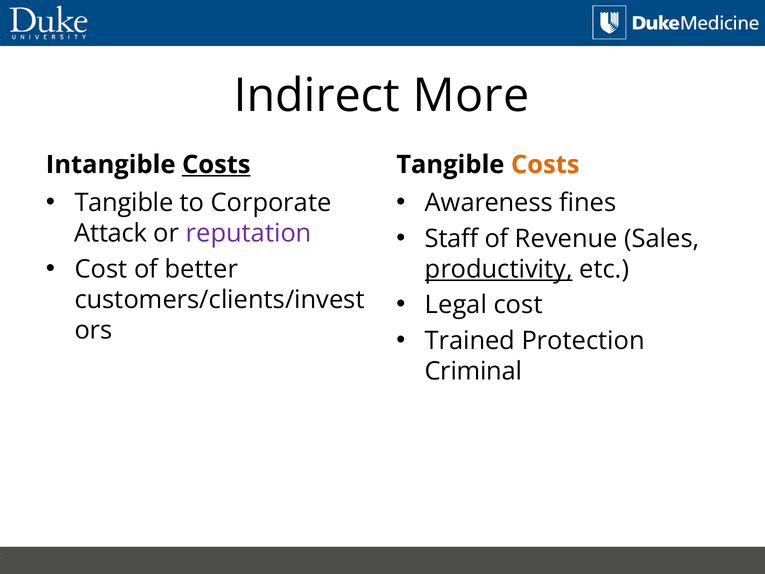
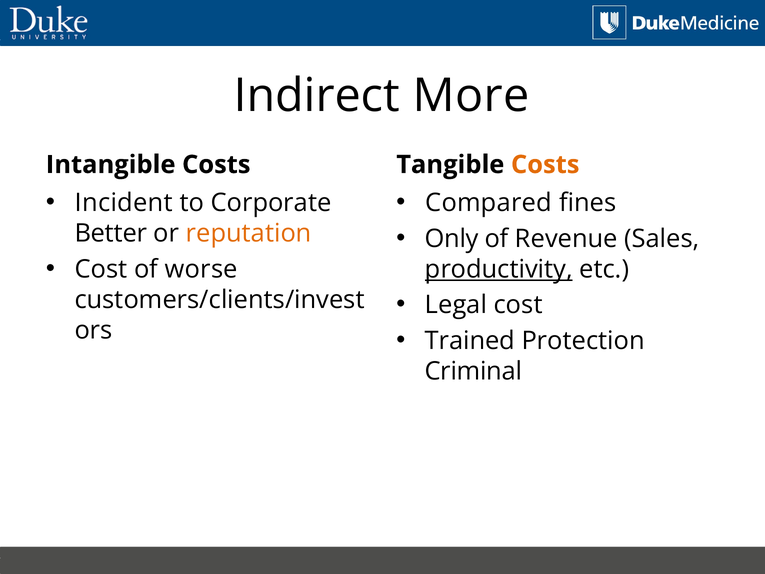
Costs underline: present -> none (216, 165)
Tangible: Tangible -> Incident (124, 203)
Awareness: Awareness -> Compared (489, 203)
Attack: Attack -> Better (111, 233)
reputation colour: purple -> orange (249, 233)
Staff: Staff -> Only (452, 239)
better: better -> worse (201, 269)
